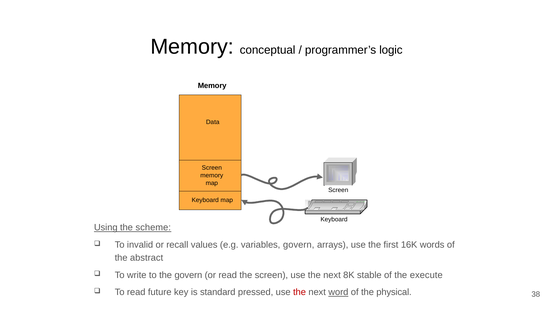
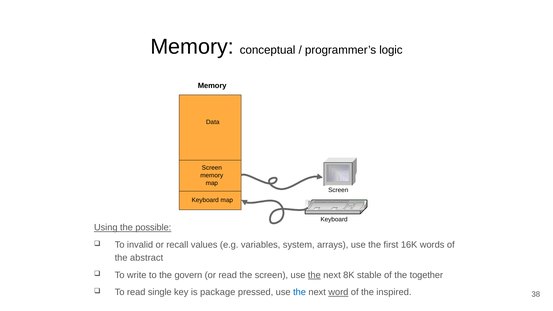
scheme: scheme -> possible (153, 228)
variables govern: govern -> system (299, 245)
the underline: none -> present (314, 275)
execute: execute -> together (426, 275)
future: future -> single (160, 292)
standard: standard -> package (218, 292)
the colour: red -> blue (300, 292)
physical: physical -> inspired (394, 292)
